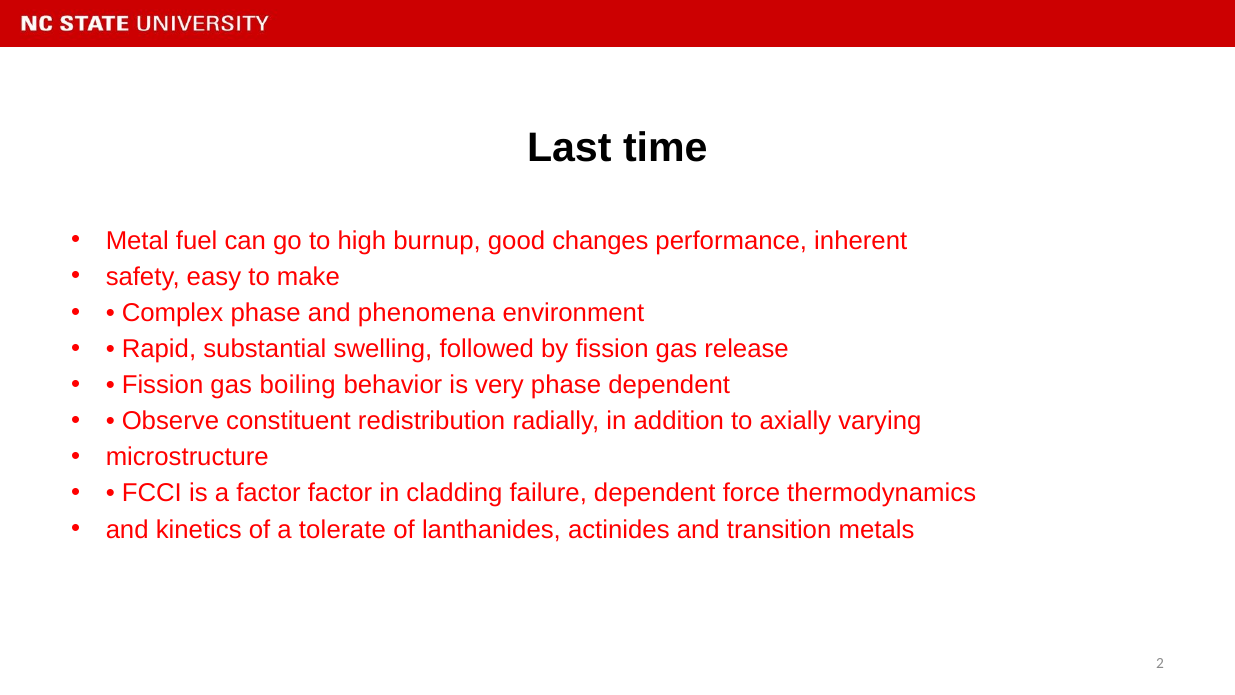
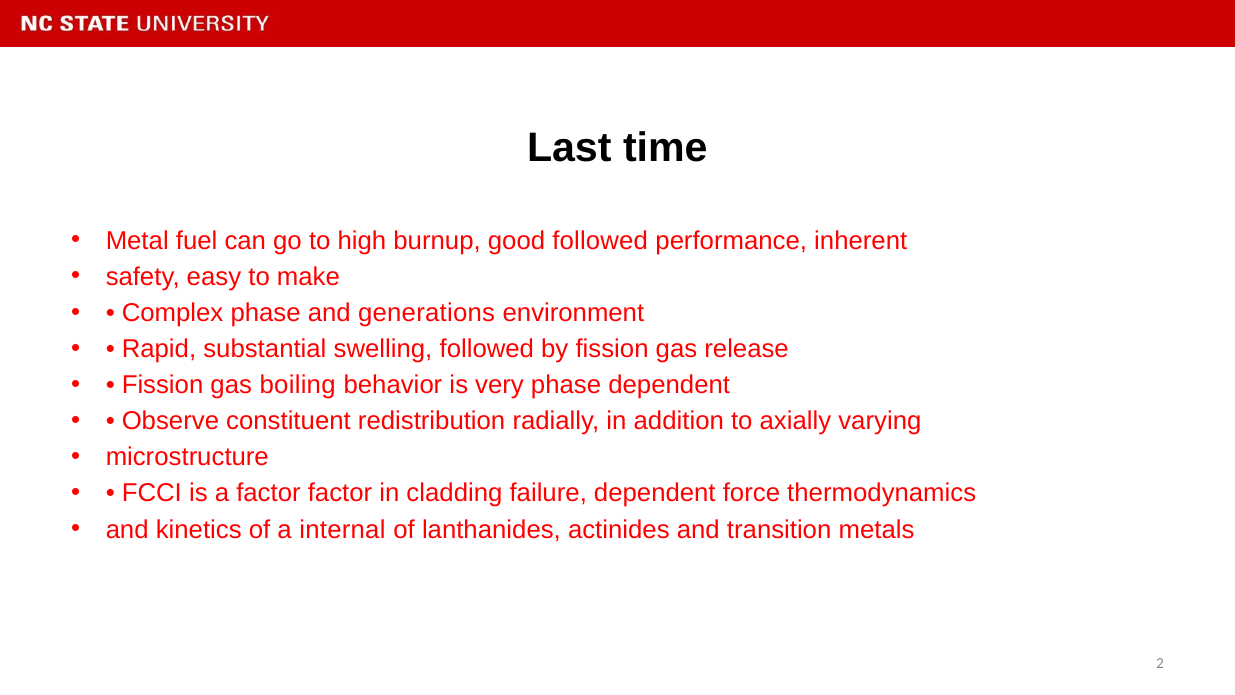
good changes: changes -> followed (600, 241)
phenomena: phenomena -> generations (427, 313)
tolerate: tolerate -> internal (342, 529)
